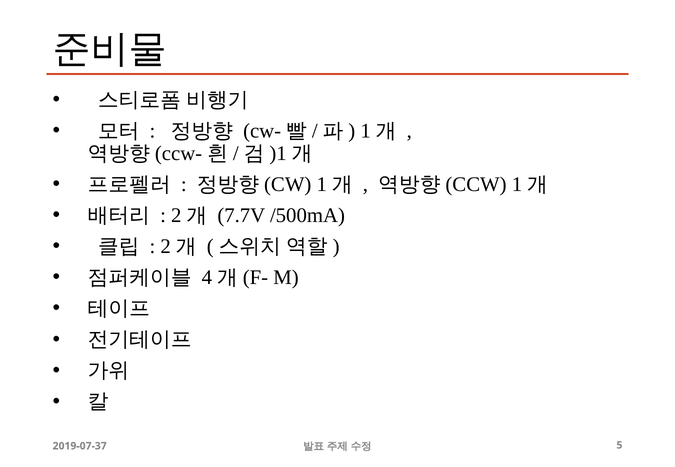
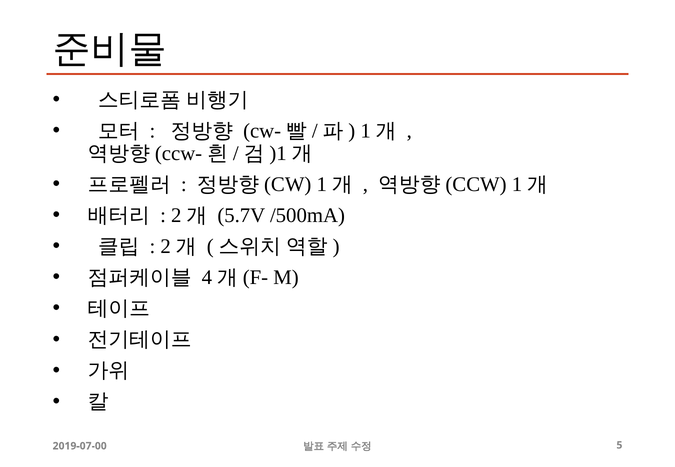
7.7V: 7.7V -> 5.7V (241, 215)
2019-07-37: 2019-07-37 -> 2019-07-00 (80, 446)
